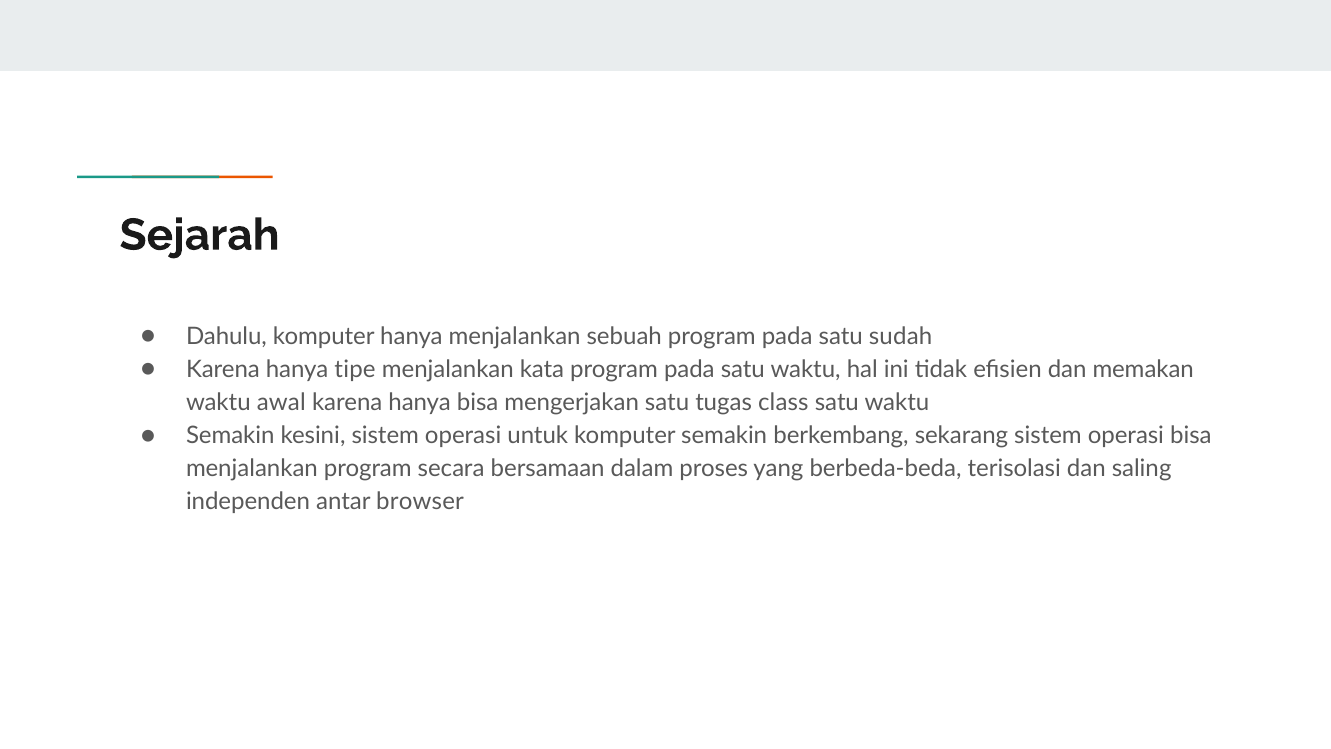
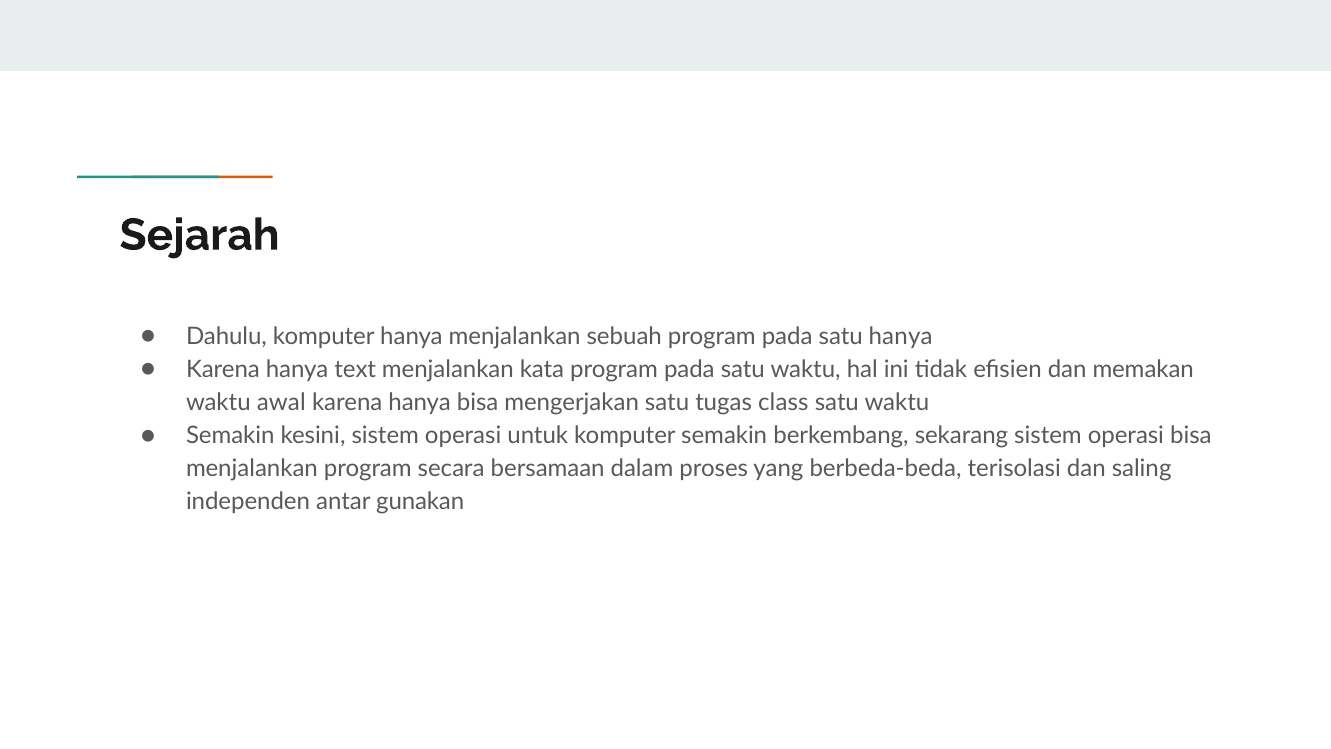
satu sudah: sudah -> hanya (901, 336)
tipe: tipe -> text (355, 369)
browser: browser -> gunakan (420, 501)
